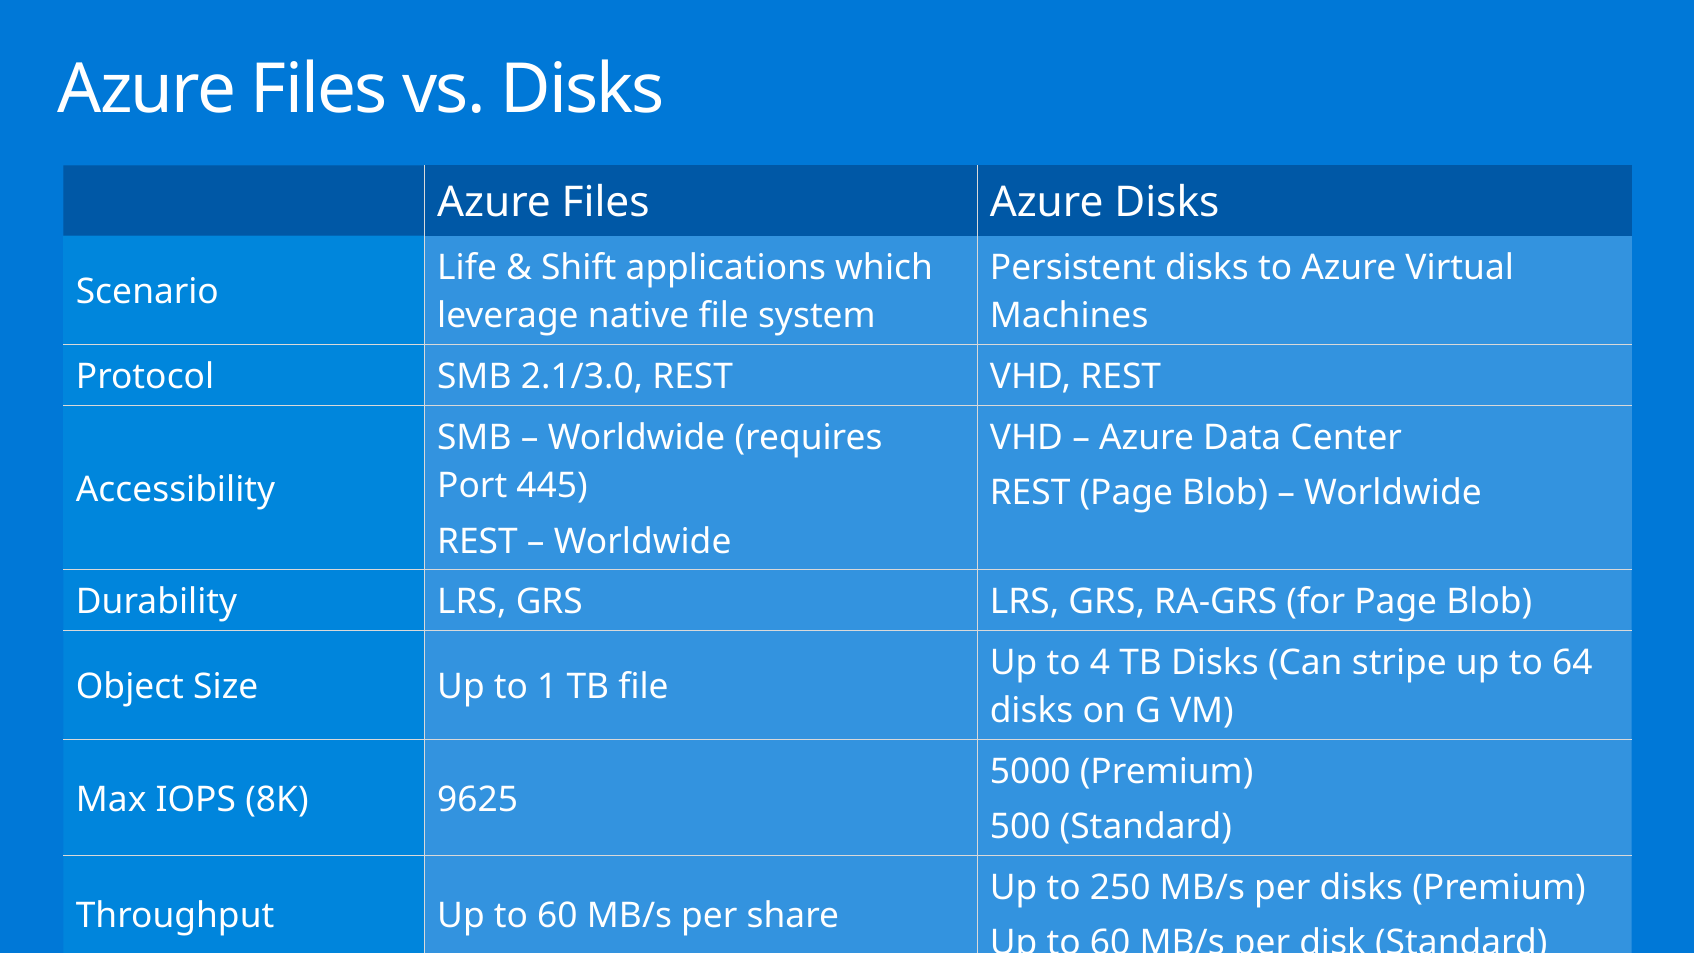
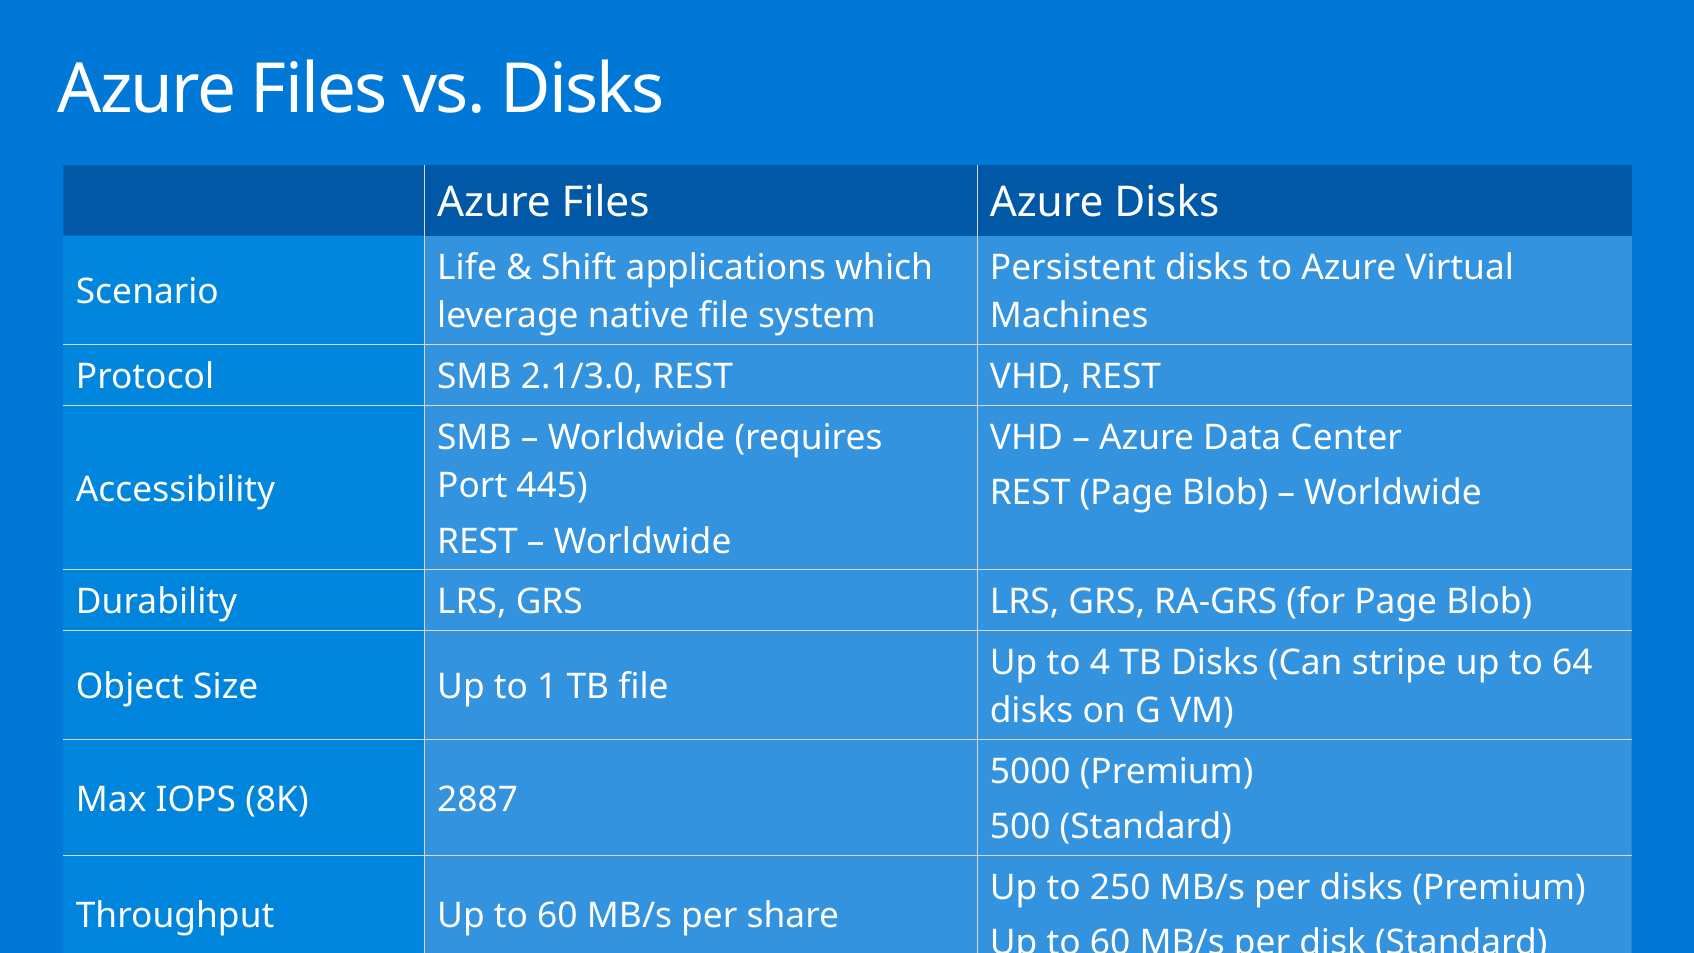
9625: 9625 -> 2887 (478, 799)
